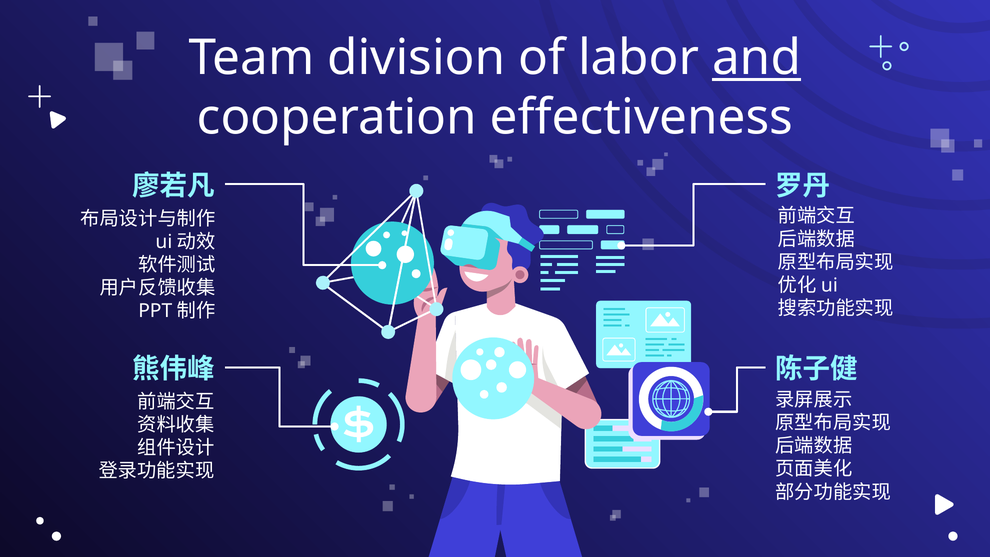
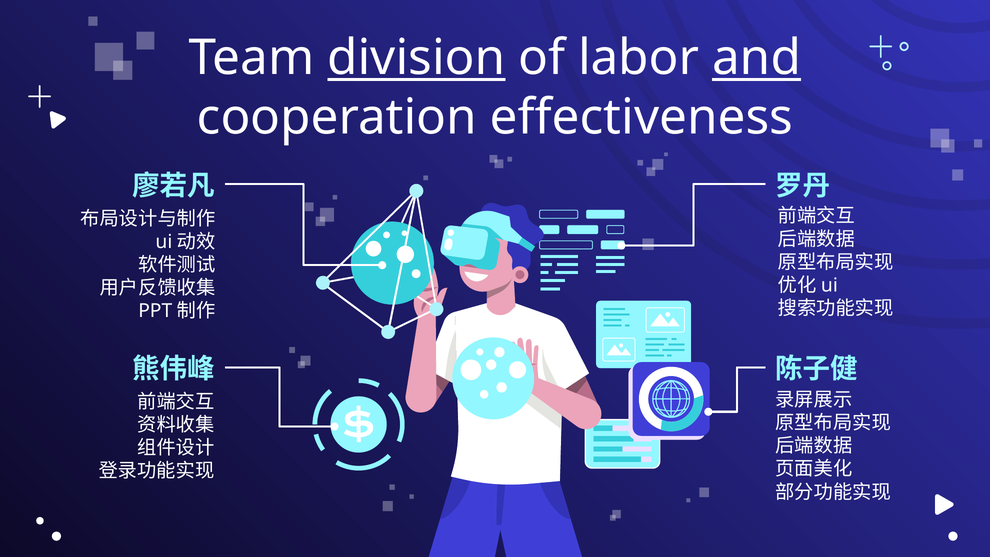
division underline: none -> present (416, 58)
